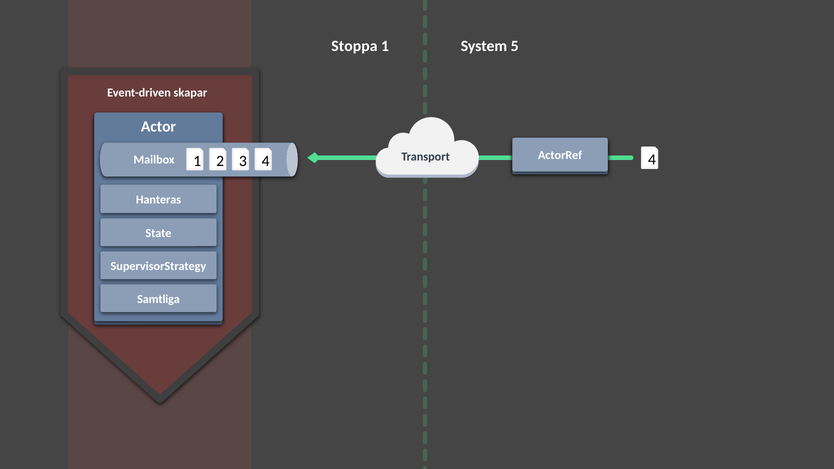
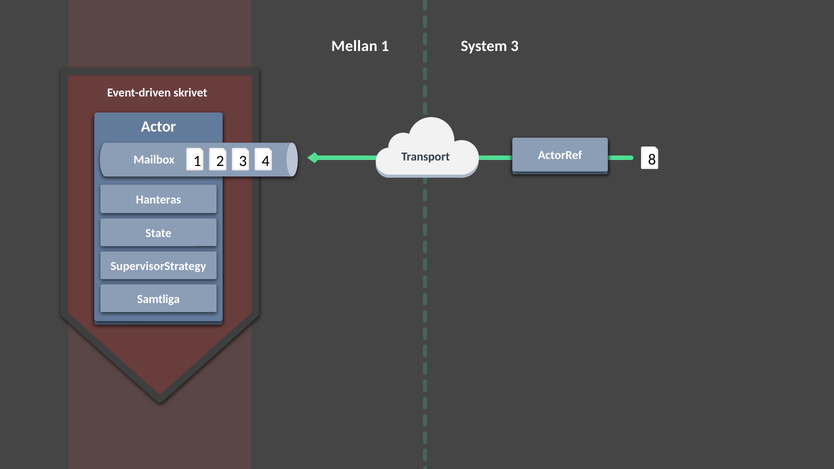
Stoppa: Stoppa -> Mellan (354, 46)
System 5: 5 -> 3 (515, 46)
skapar: skapar -> skrivet (190, 93)
4: 4 -> 8 (652, 160)
